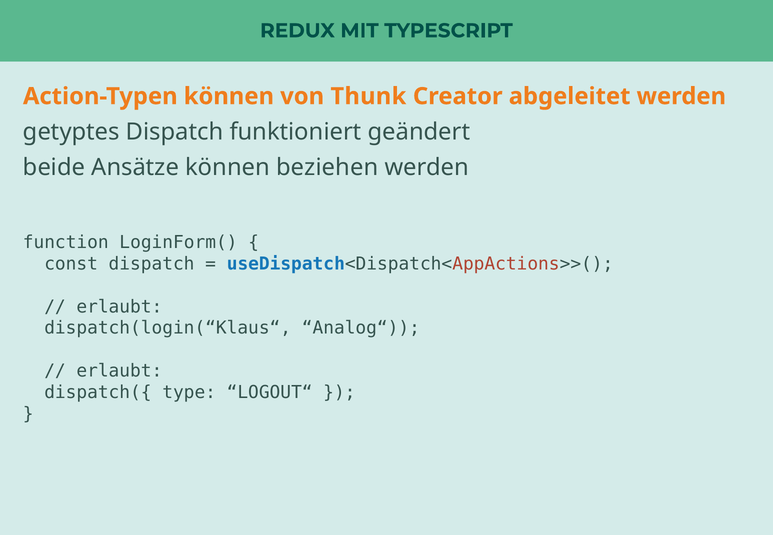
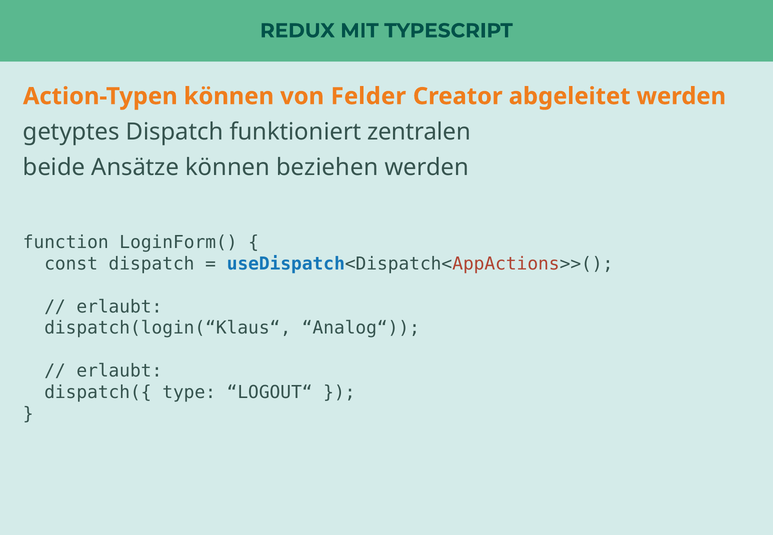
Thunk: Thunk -> Felder (368, 96)
geändert: geändert -> zentralen (419, 132)
